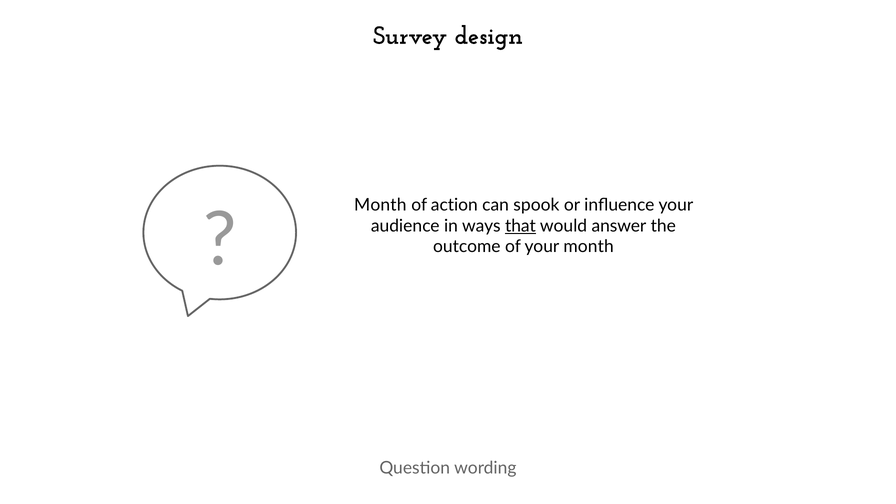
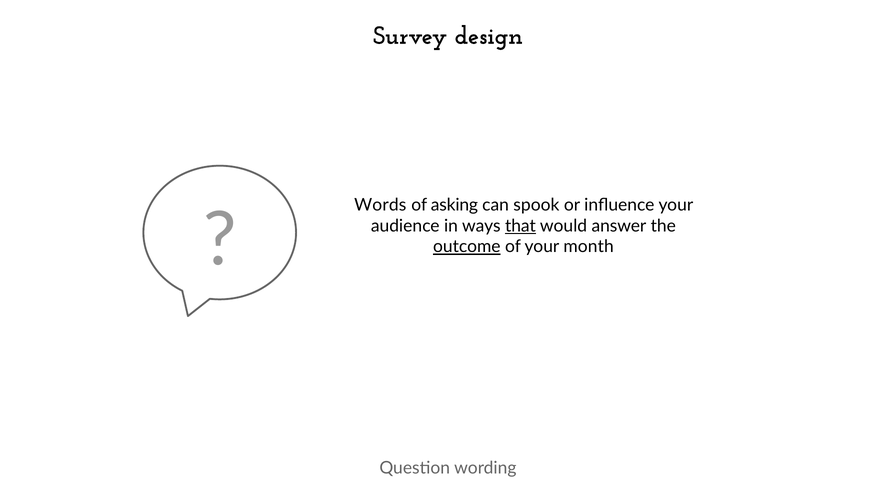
Month: Month -> Words (380, 205)
action: action -> asking (454, 205)
outcome underline: none -> present (467, 247)
